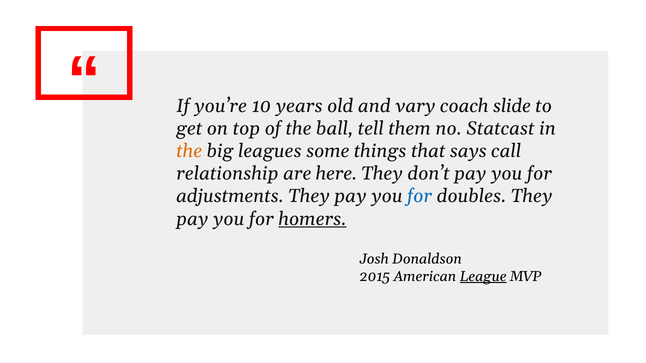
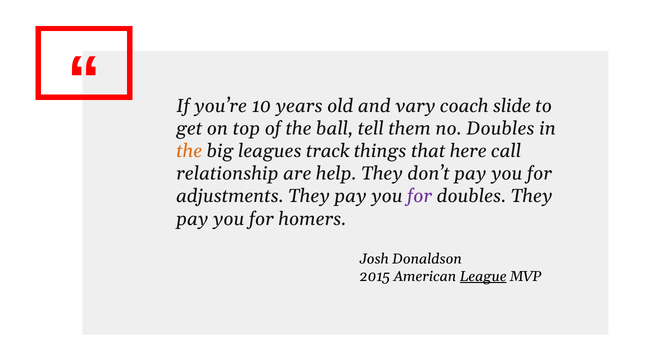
no Statcast: Statcast -> Doubles (500, 129)
some: some -> track (328, 151)
says: says -> here (468, 151)
here: here -> help (336, 174)
for colour: blue -> purple (420, 196)
homers underline: present -> none (312, 219)
